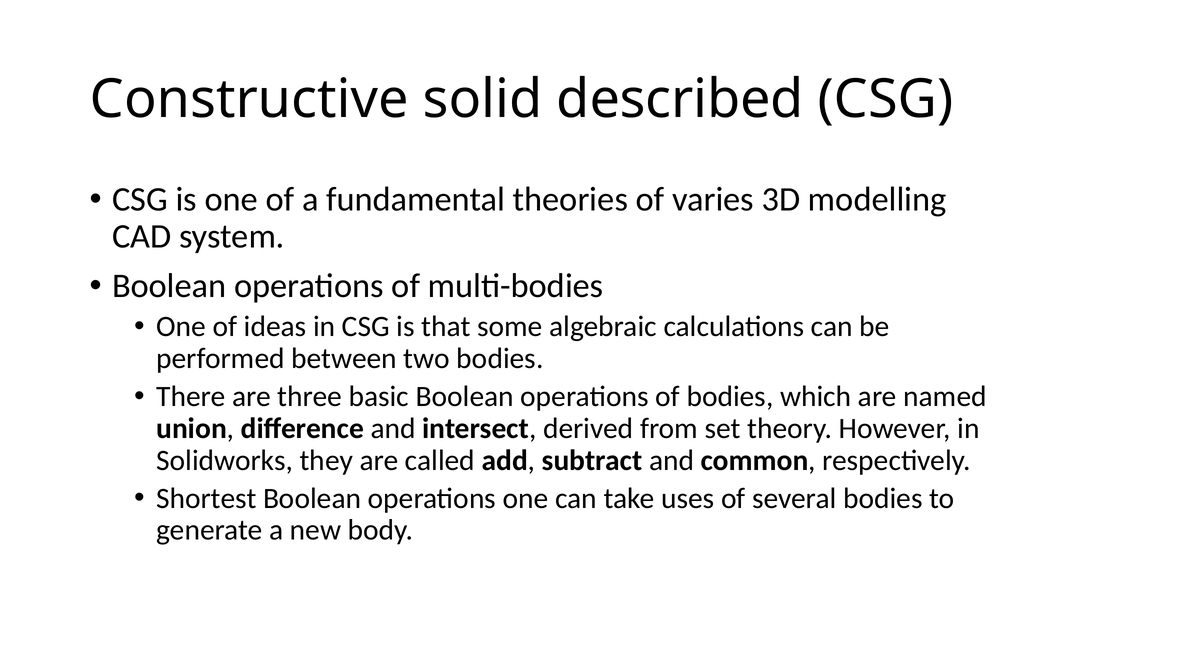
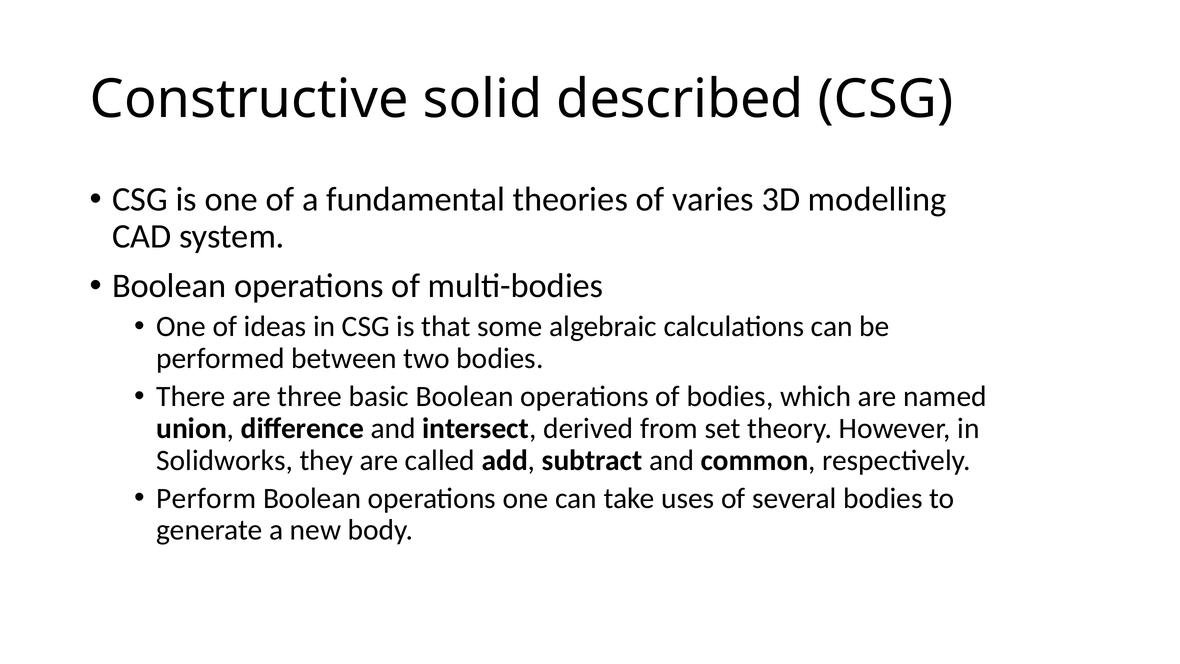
Shortest: Shortest -> Perform (206, 498)
